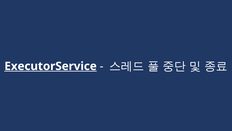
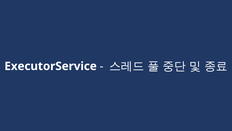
ExecutorService underline: present -> none (51, 66)
